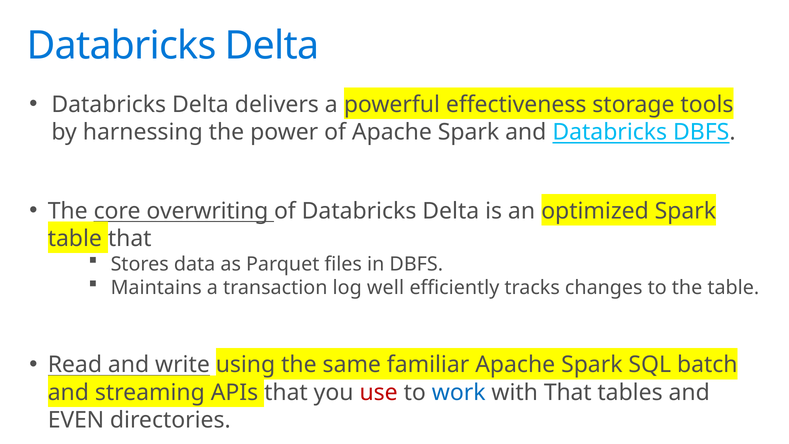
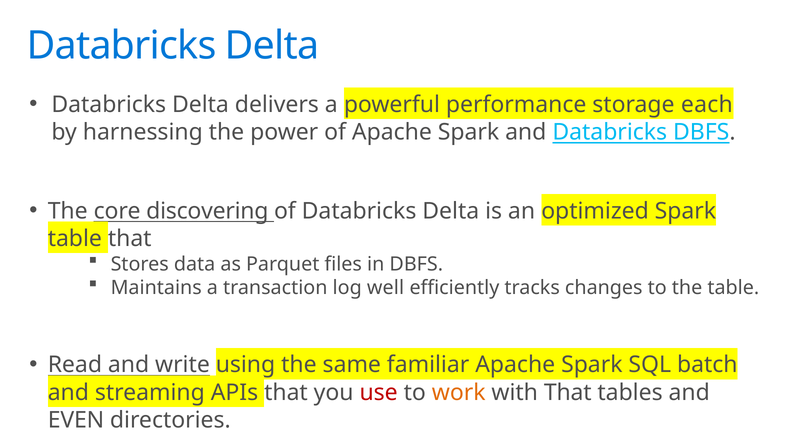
effectiveness: effectiveness -> performance (516, 105)
tools: tools -> each (707, 105)
overwriting: overwriting -> discovering (207, 211)
work colour: blue -> orange (459, 392)
